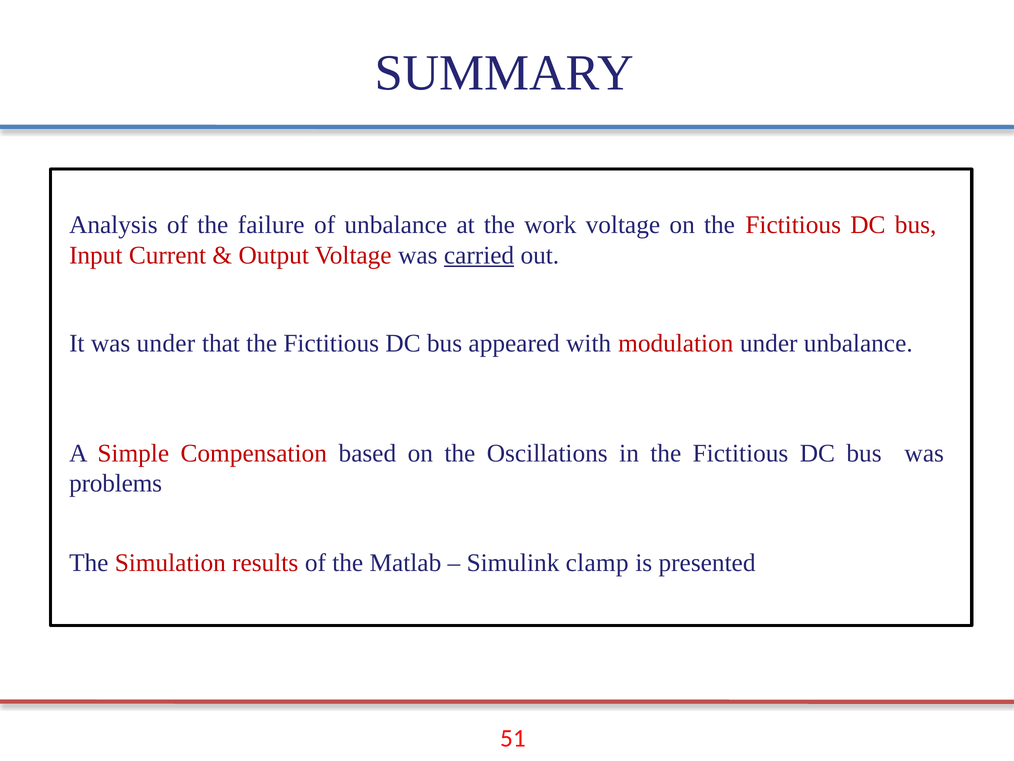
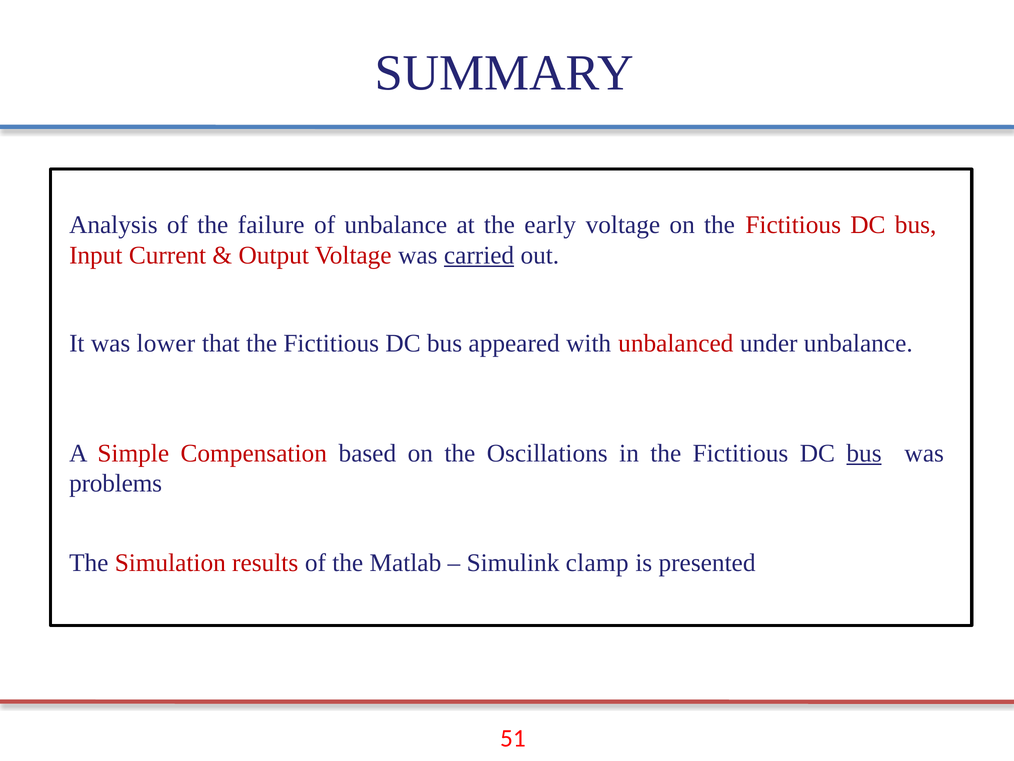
work: work -> early (550, 225)
was under: under -> lower (166, 343)
modulation: modulation -> unbalanced (676, 343)
bus underline: none -> present (864, 453)
